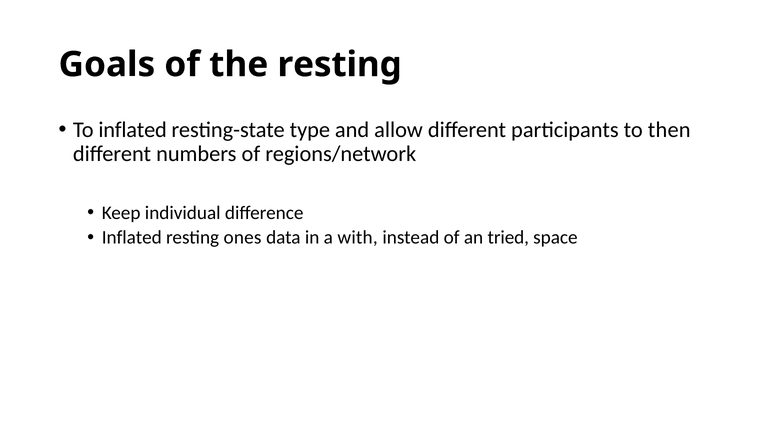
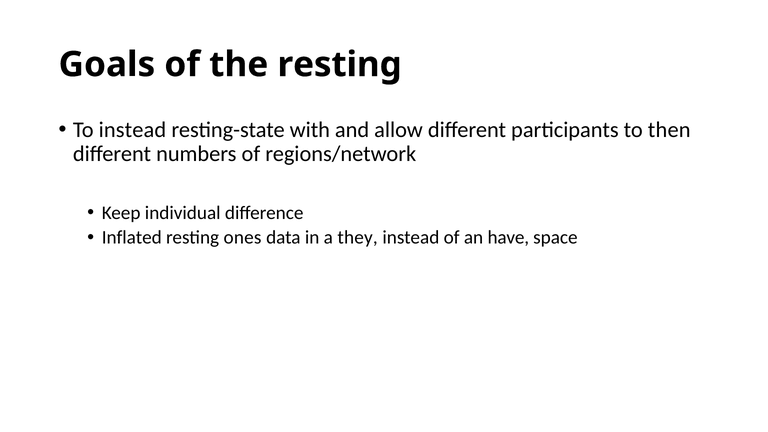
To inflated: inflated -> instead (132, 130)
type: type -> with (310, 130)
with: with -> they (358, 237)
tried: tried -> have (508, 237)
